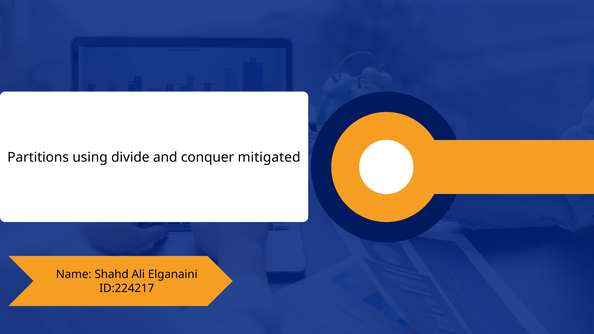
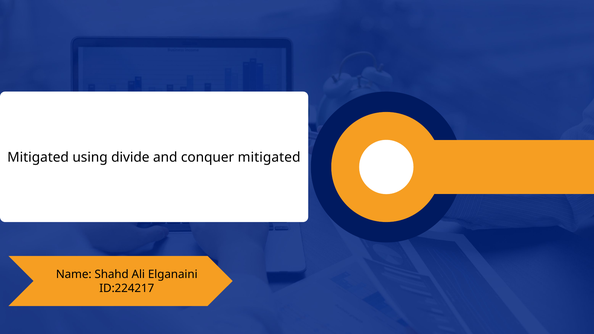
Partitions: Partitions -> Mitigated (38, 157)
